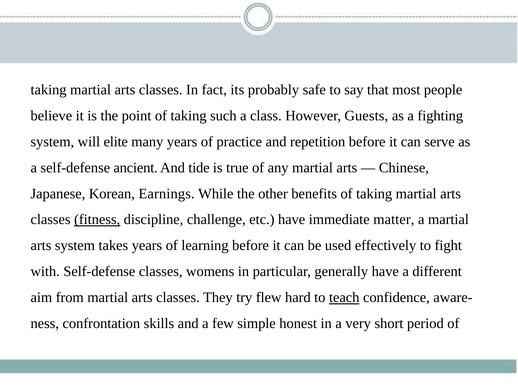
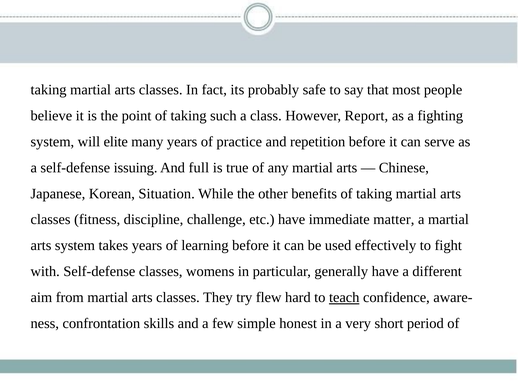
Guests: Guests -> Report (366, 116)
ancient: ancient -> issuing (136, 168)
tide: tide -> full (199, 168)
Earnings: Earnings -> Situation (167, 194)
fitness underline: present -> none (97, 220)
